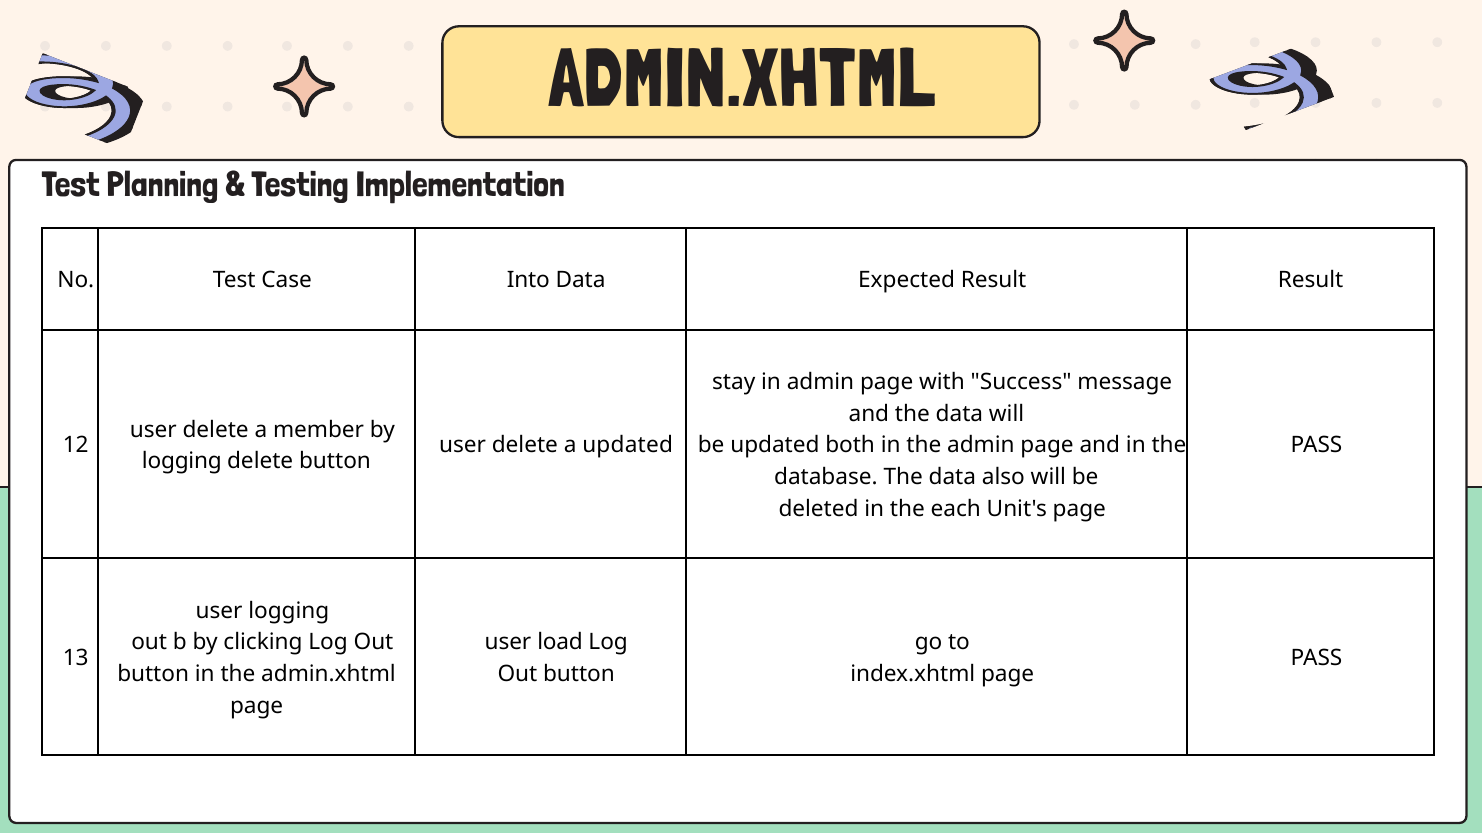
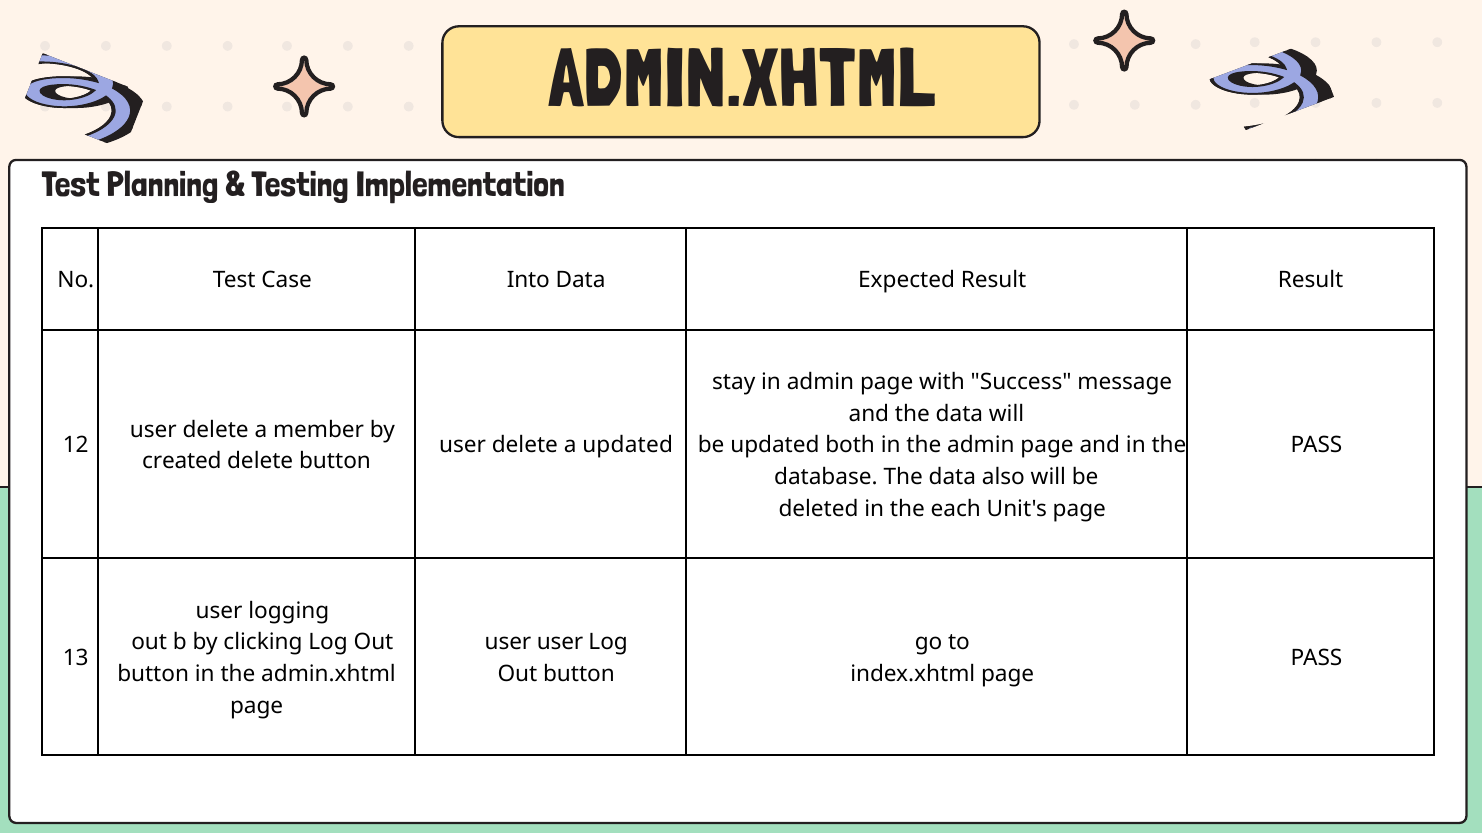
logging: logging -> created (182, 462)
user load: load -> user (560, 643)
